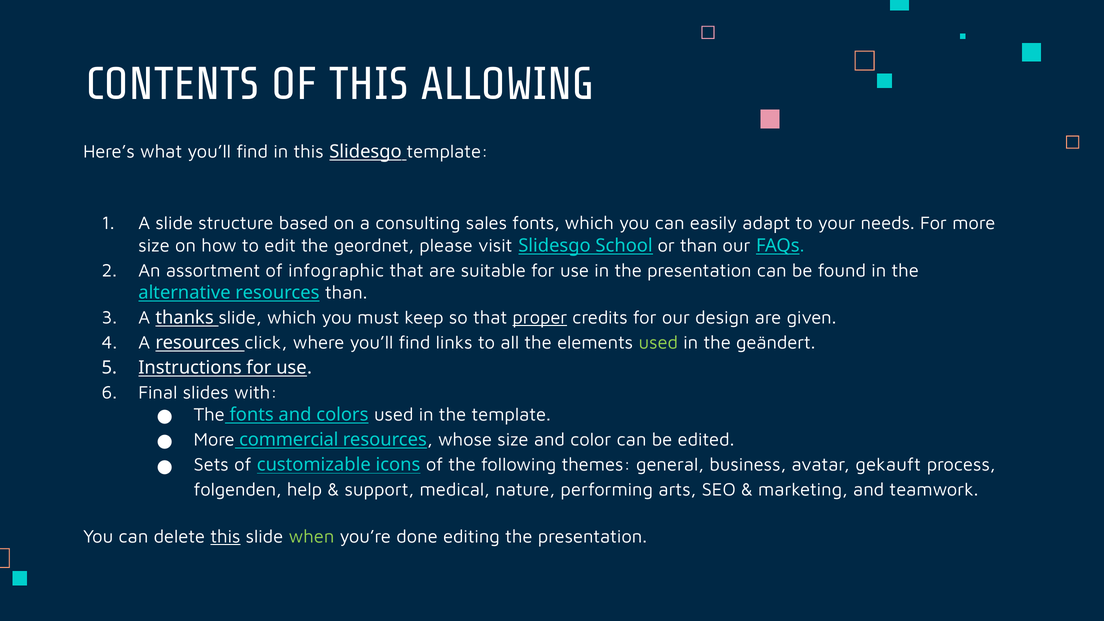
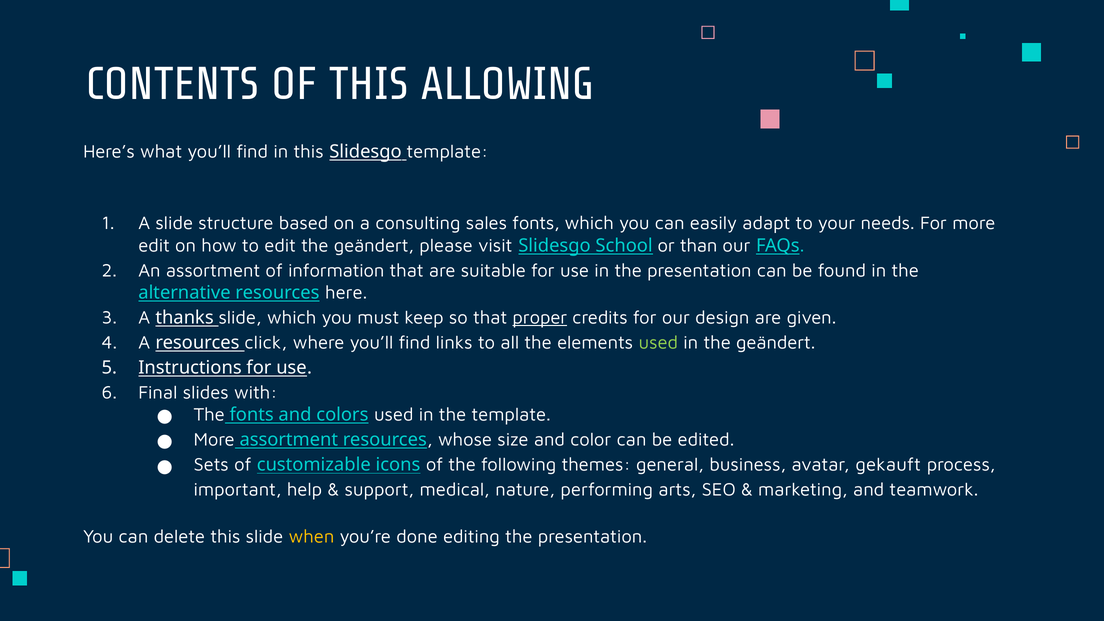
size: size -> edit (154, 245)
edit the geordnet: geordnet -> geändert (374, 245)
infographic: infographic -> information (336, 270)
resources than: than -> here (346, 293)
More commercial: commercial -> assortment (289, 440)
folgenden: folgenden -> important (238, 490)
this underline: present -> none (225, 537)
when colour: light green -> yellow (311, 537)
